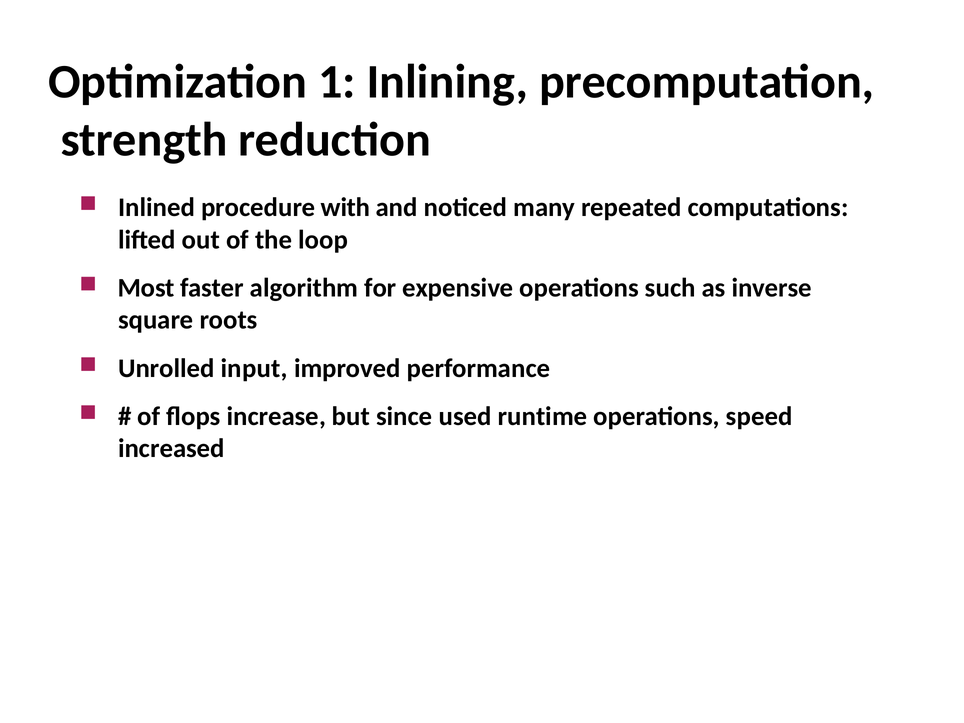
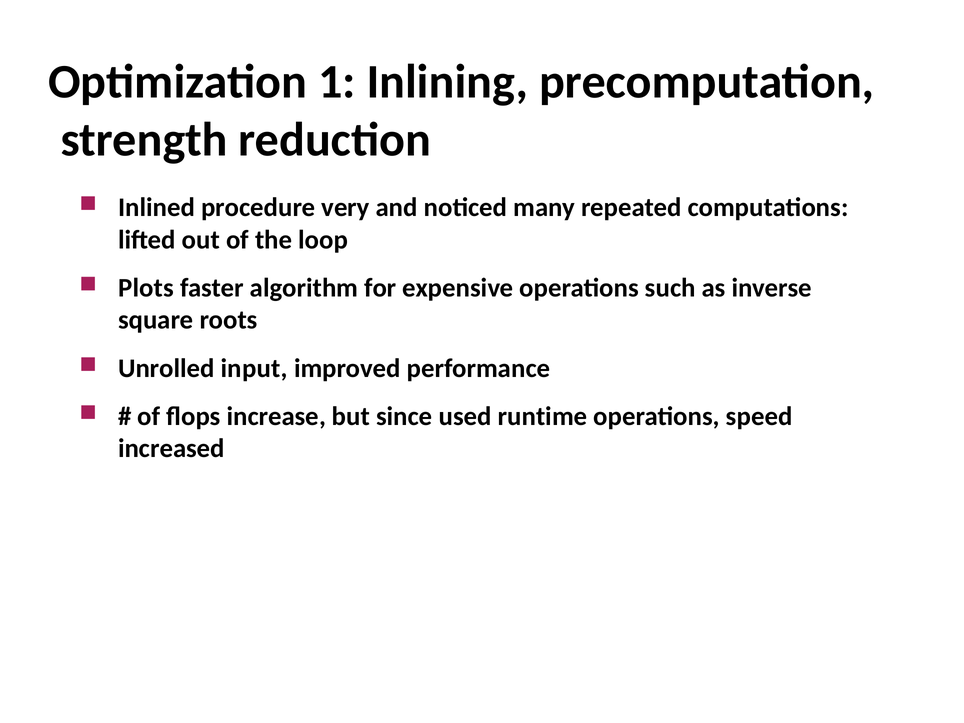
with: with -> very (345, 208)
Most: Most -> Plots (146, 288)
